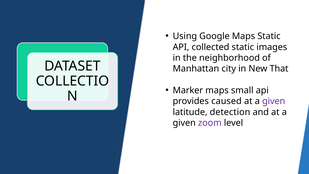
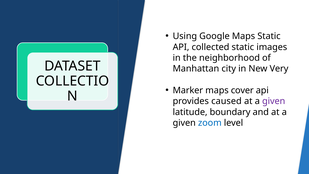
That: That -> Very (279, 69)
small: small -> cover (242, 90)
detection: detection -> boundary (230, 112)
zoom colour: purple -> blue (210, 123)
